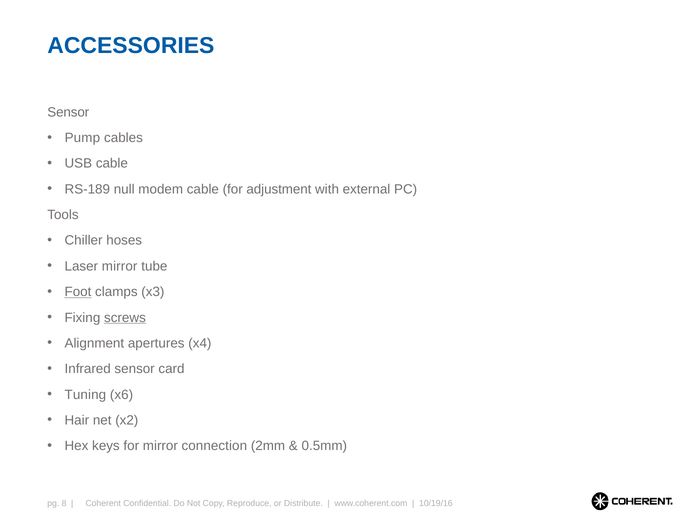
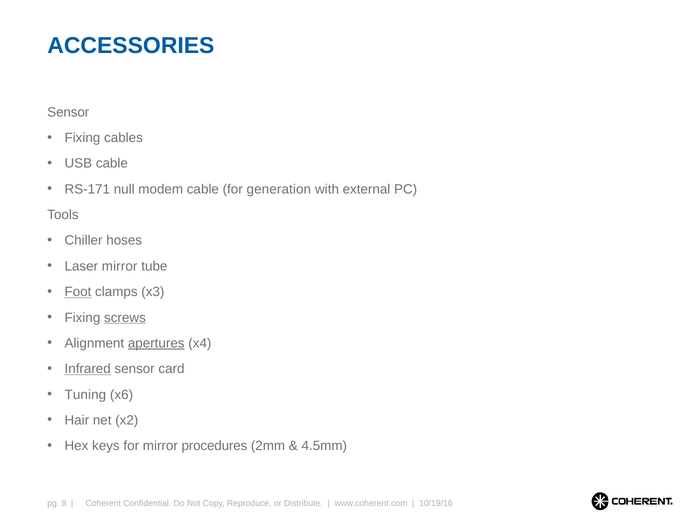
Pump: Pump -> Fixing (82, 138)
RS-189: RS-189 -> RS-171 (87, 189)
adjustment: adjustment -> generation (279, 189)
apertures underline: none -> present (156, 343)
Infrared underline: none -> present (88, 369)
connection: connection -> procedures (214, 446)
0.5mm: 0.5mm -> 4.5mm (324, 446)
